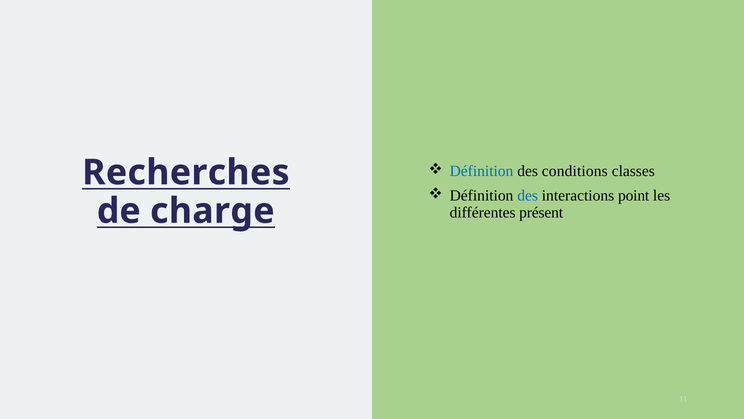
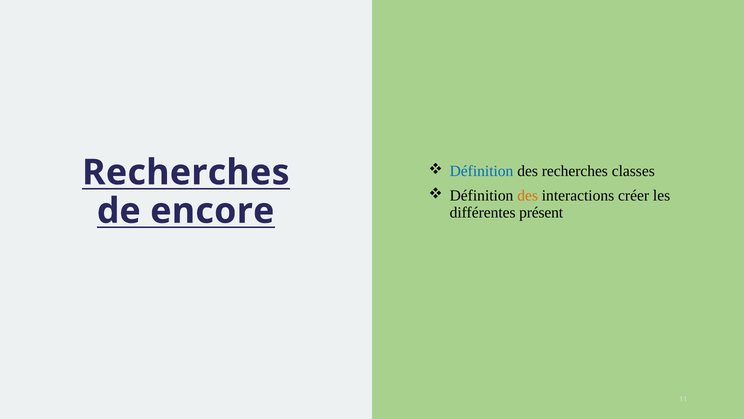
des conditions: conditions -> recherches (575, 171)
des colour: blue -> orange (528, 196)
point: point -> créer (634, 196)
charge: charge -> encore (212, 211)
